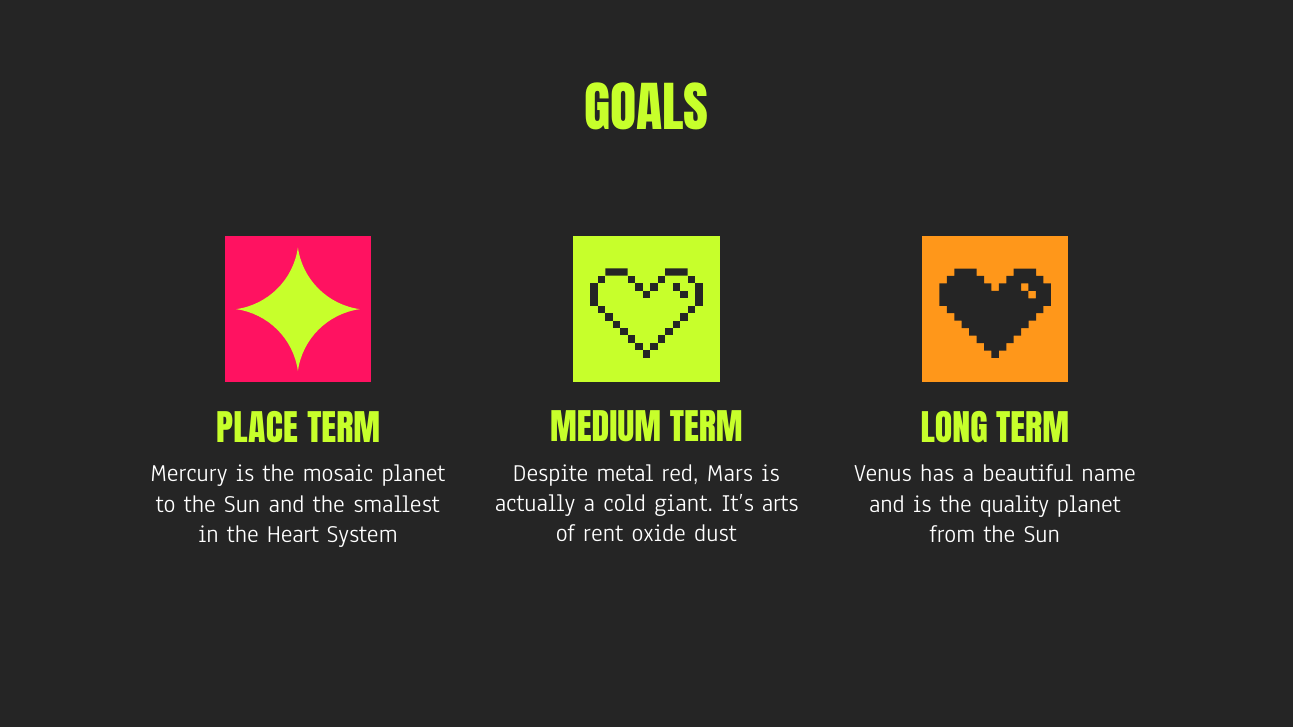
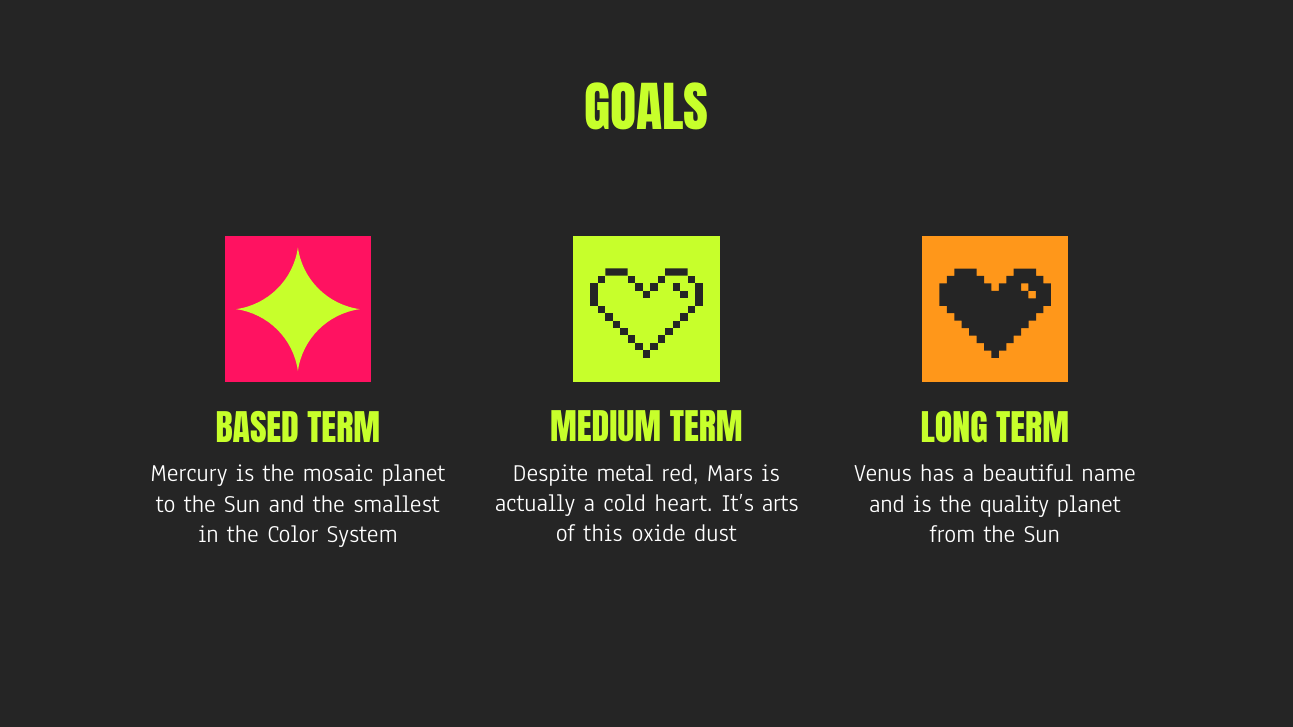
PLACE: PLACE -> BASED (257, 431)
giant: giant -> heart (684, 503)
rent: rent -> this (603, 533)
Heart: Heart -> Color (293, 534)
